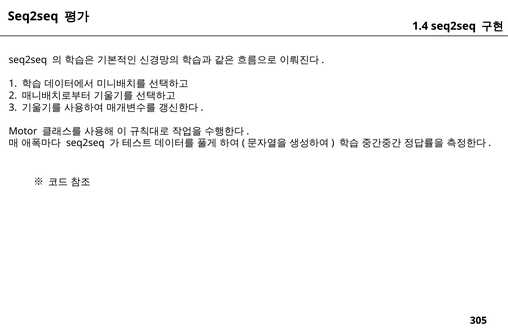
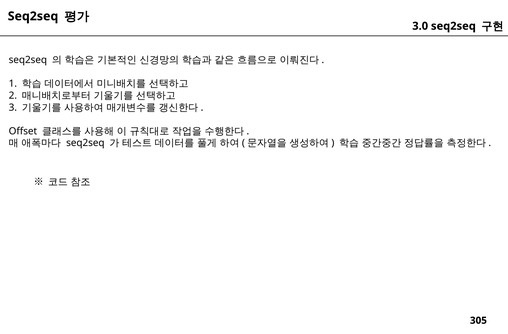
1.4: 1.4 -> 3.0 (420, 26)
Motor: Motor -> Offset (23, 131)
